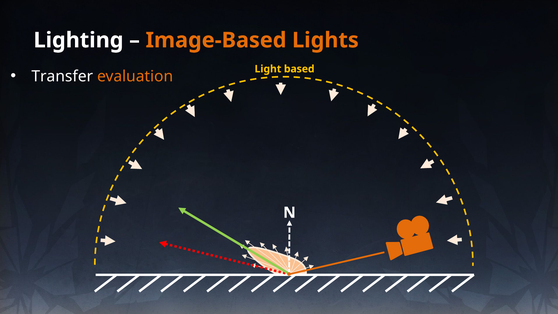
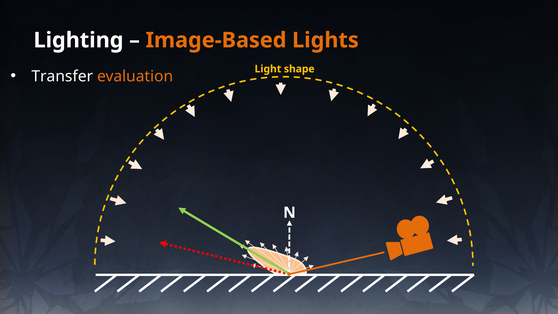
based: based -> shape (299, 69)
